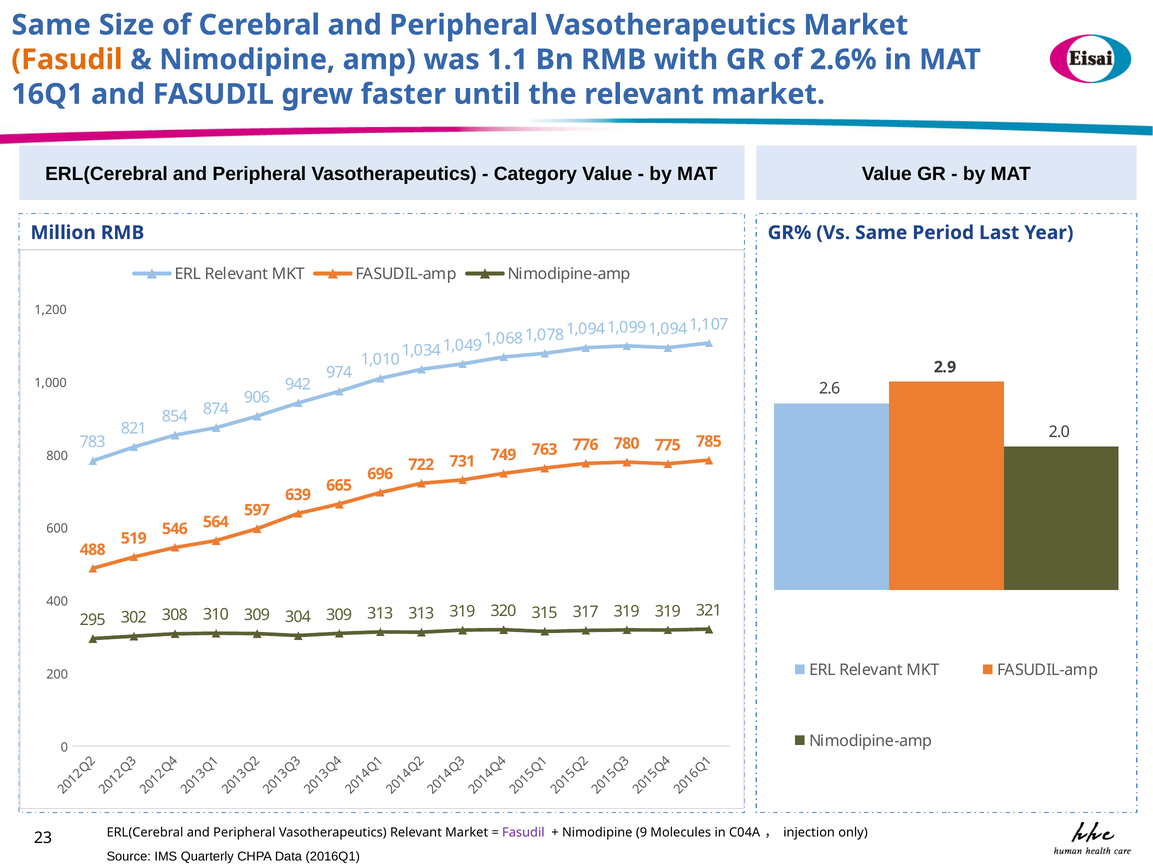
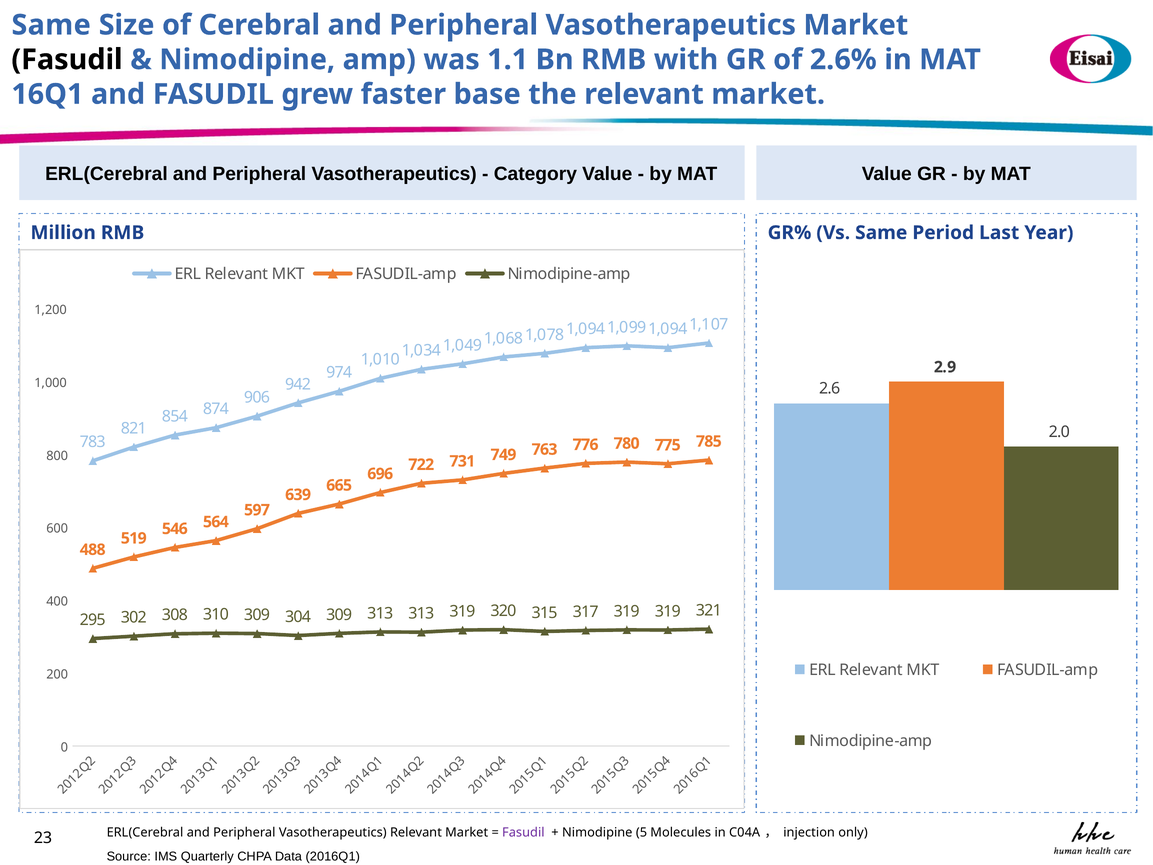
Fasudil colour: orange -> black (67, 60)
until: until -> base (487, 94)
Nimodipine 9: 9 -> 5 (642, 832)
